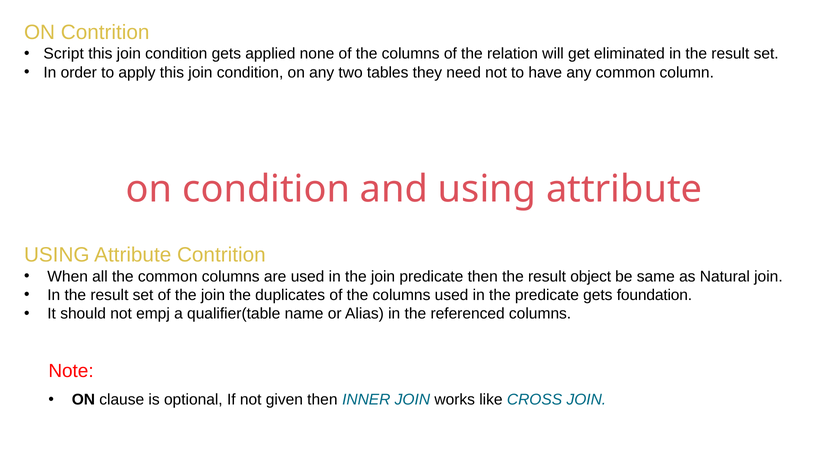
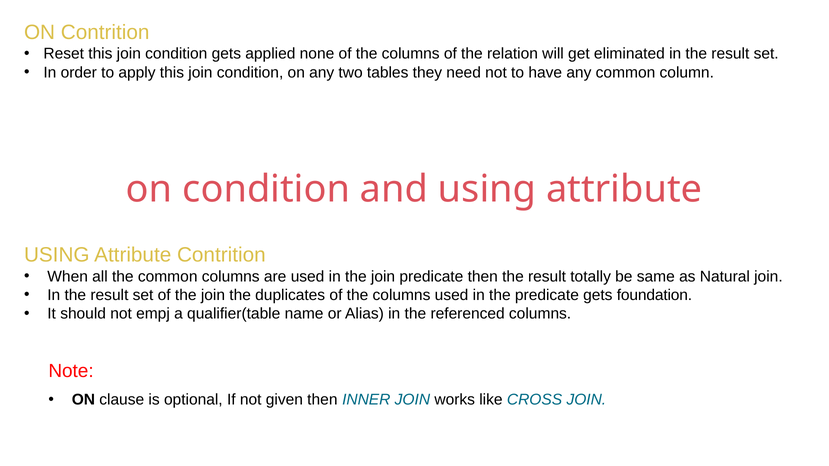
Script: Script -> Reset (64, 54)
object: object -> totally (591, 277)
